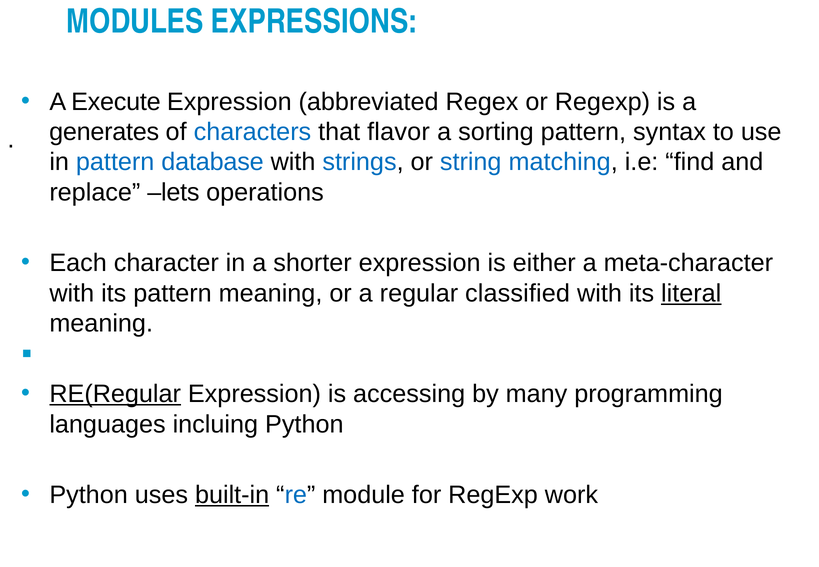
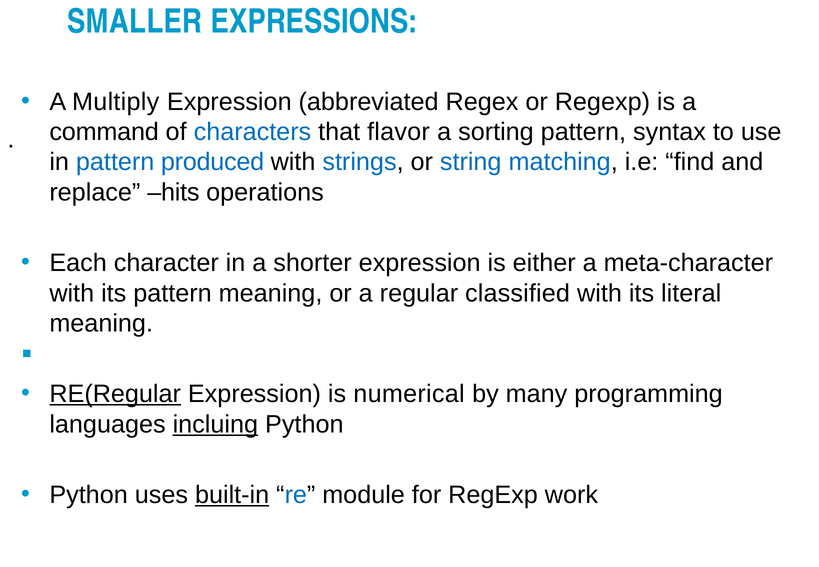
MODULES: MODULES -> SMALLER (135, 22)
Execute: Execute -> Multiply (116, 102)
generates: generates -> command (104, 132)
database: database -> produced (213, 162)
lets: lets -> hits (173, 192)
literal underline: present -> none (691, 293)
accessing: accessing -> numerical (409, 394)
incluing underline: none -> present (215, 424)
